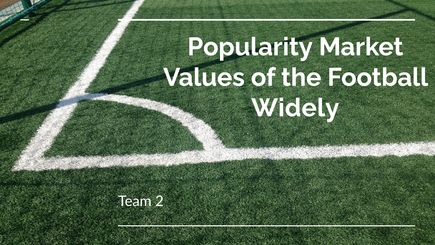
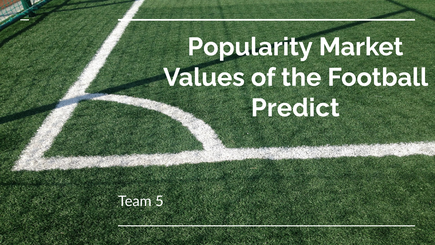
Widely: Widely -> Predict (295, 108)
2: 2 -> 5 (160, 201)
